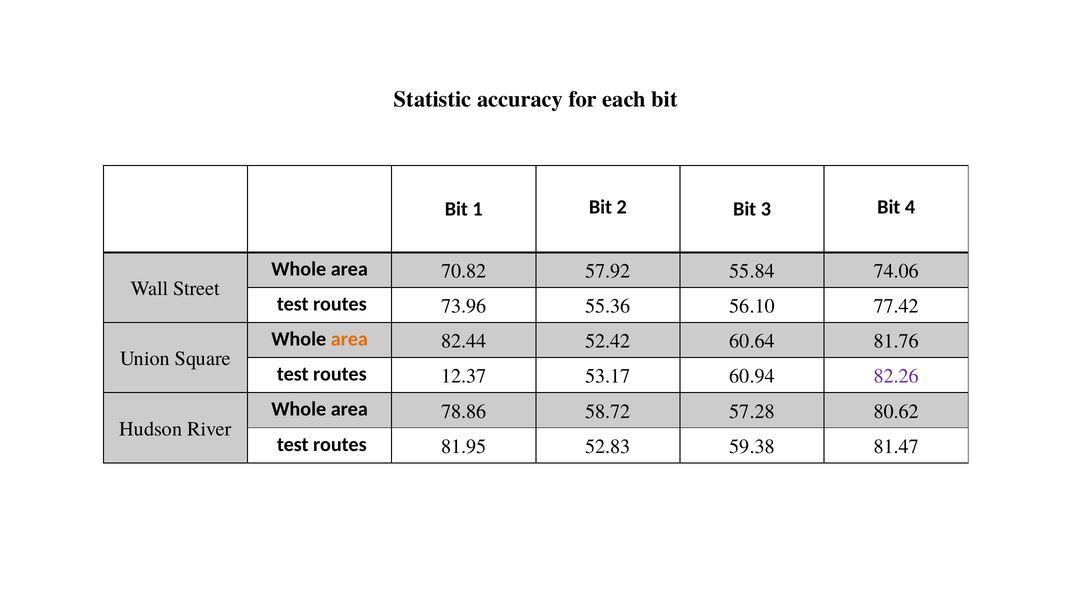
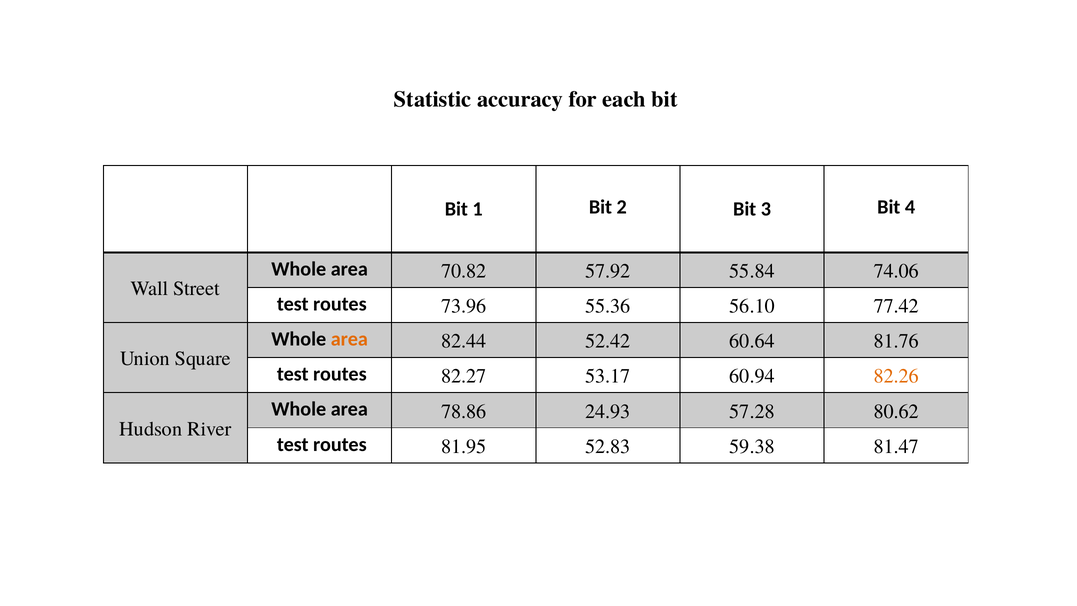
12.37: 12.37 -> 82.27 (464, 376)
82.26 colour: purple -> orange (896, 376)
58.72: 58.72 -> 24.93 (608, 411)
